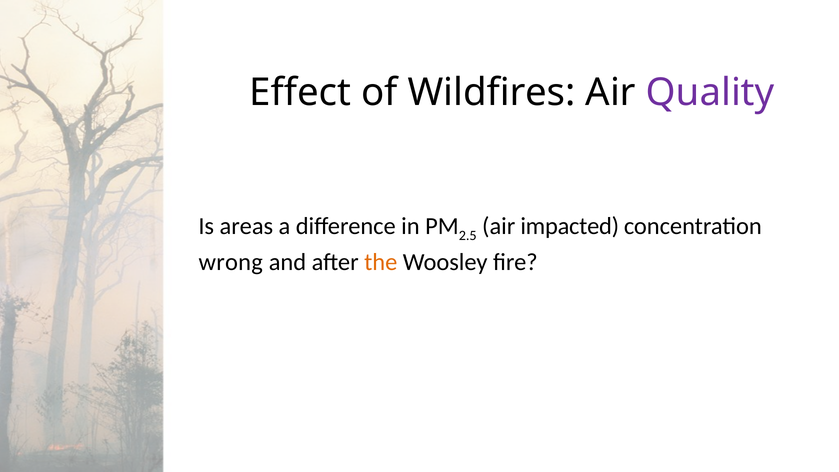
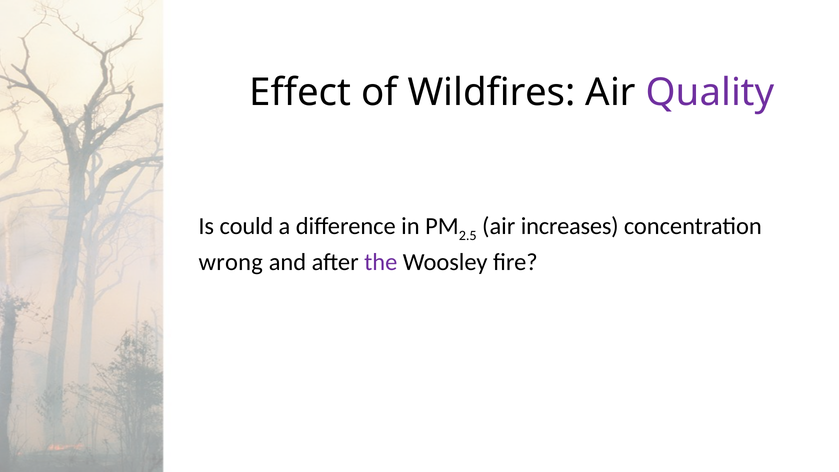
areas: areas -> could (246, 226)
impacted: impacted -> increases (570, 226)
the colour: orange -> purple (381, 262)
